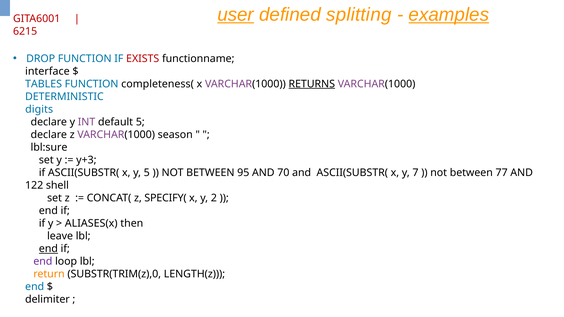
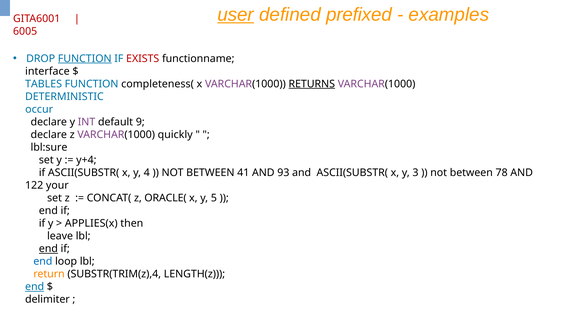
splitting: splitting -> prefixed (359, 15)
examples underline: present -> none (449, 15)
6215: 6215 -> 6005 (25, 32)
FUNCTION underline: none -> present (85, 59)
digits: digits -> occur (39, 109)
default 5: 5 -> 9 (140, 122)
season: season -> quickly (175, 135)
y+3: y+3 -> y+4 (86, 160)
y 5: 5 -> 4 (147, 173)
95: 95 -> 41 (243, 173)
70: 70 -> 93 (283, 173)
7: 7 -> 3 (415, 173)
77: 77 -> 78 (502, 173)
shell: shell -> your (57, 186)
SPECIFY(: SPECIFY( -> ORACLE( (166, 198)
2: 2 -> 5 (214, 198)
ALIASES(x: ALIASES(x -> APPLIES(x (91, 224)
end colour: purple -> blue (43, 262)
SUBSTR(TRIM(z),0: SUBSTR(TRIM(z),0 -> SUBSTR(TRIM(z),4 (114, 274)
end underline: none -> present (35, 287)
